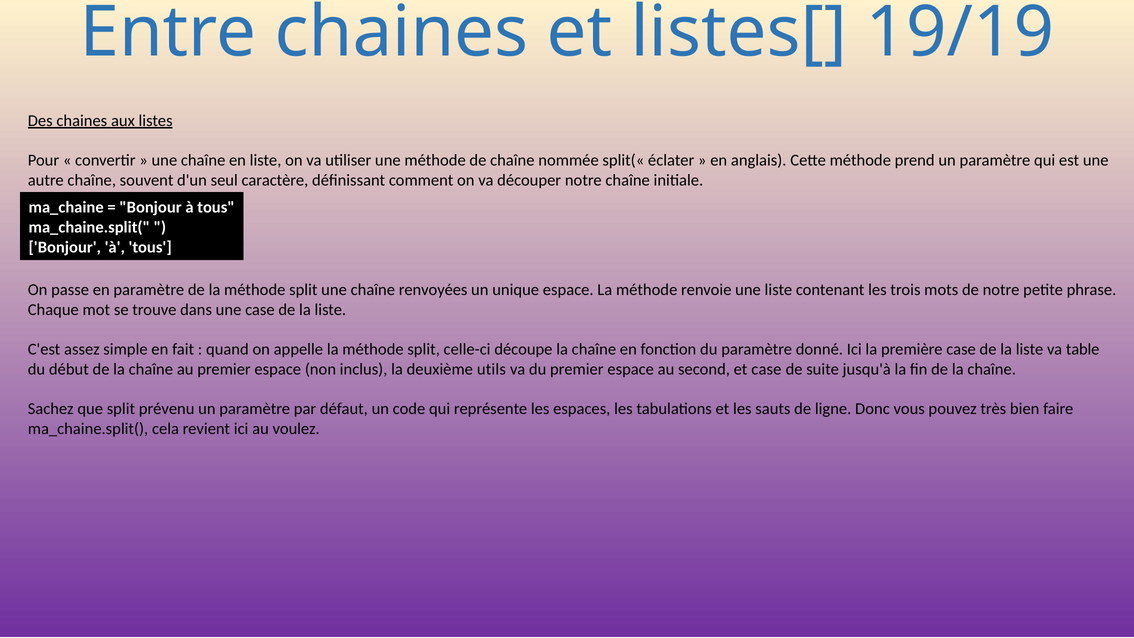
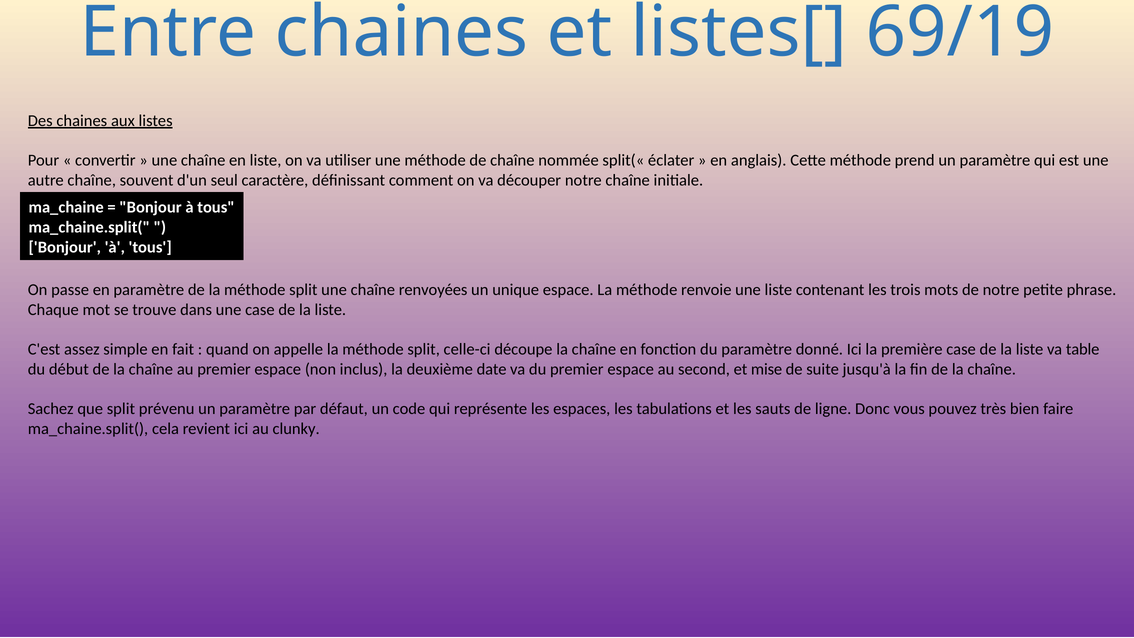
19/19: 19/19 -> 69/19 (960, 32)
utils: utils -> date (492, 369)
et case: case -> mise (767, 369)
voulez: voulez -> clunky (296, 429)
